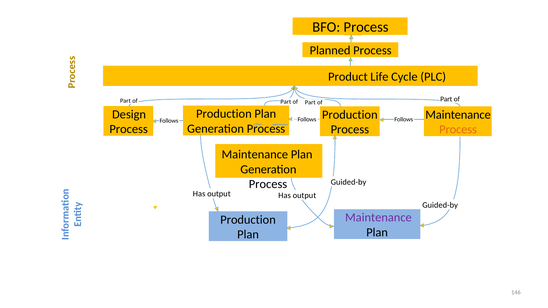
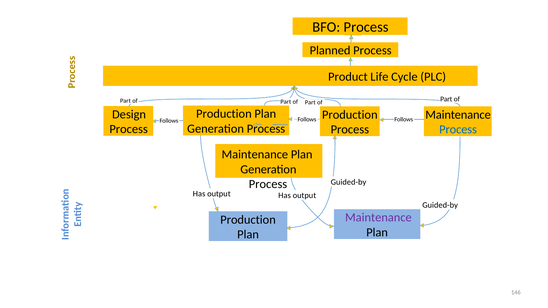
Process colour: orange -> blue (458, 130)
